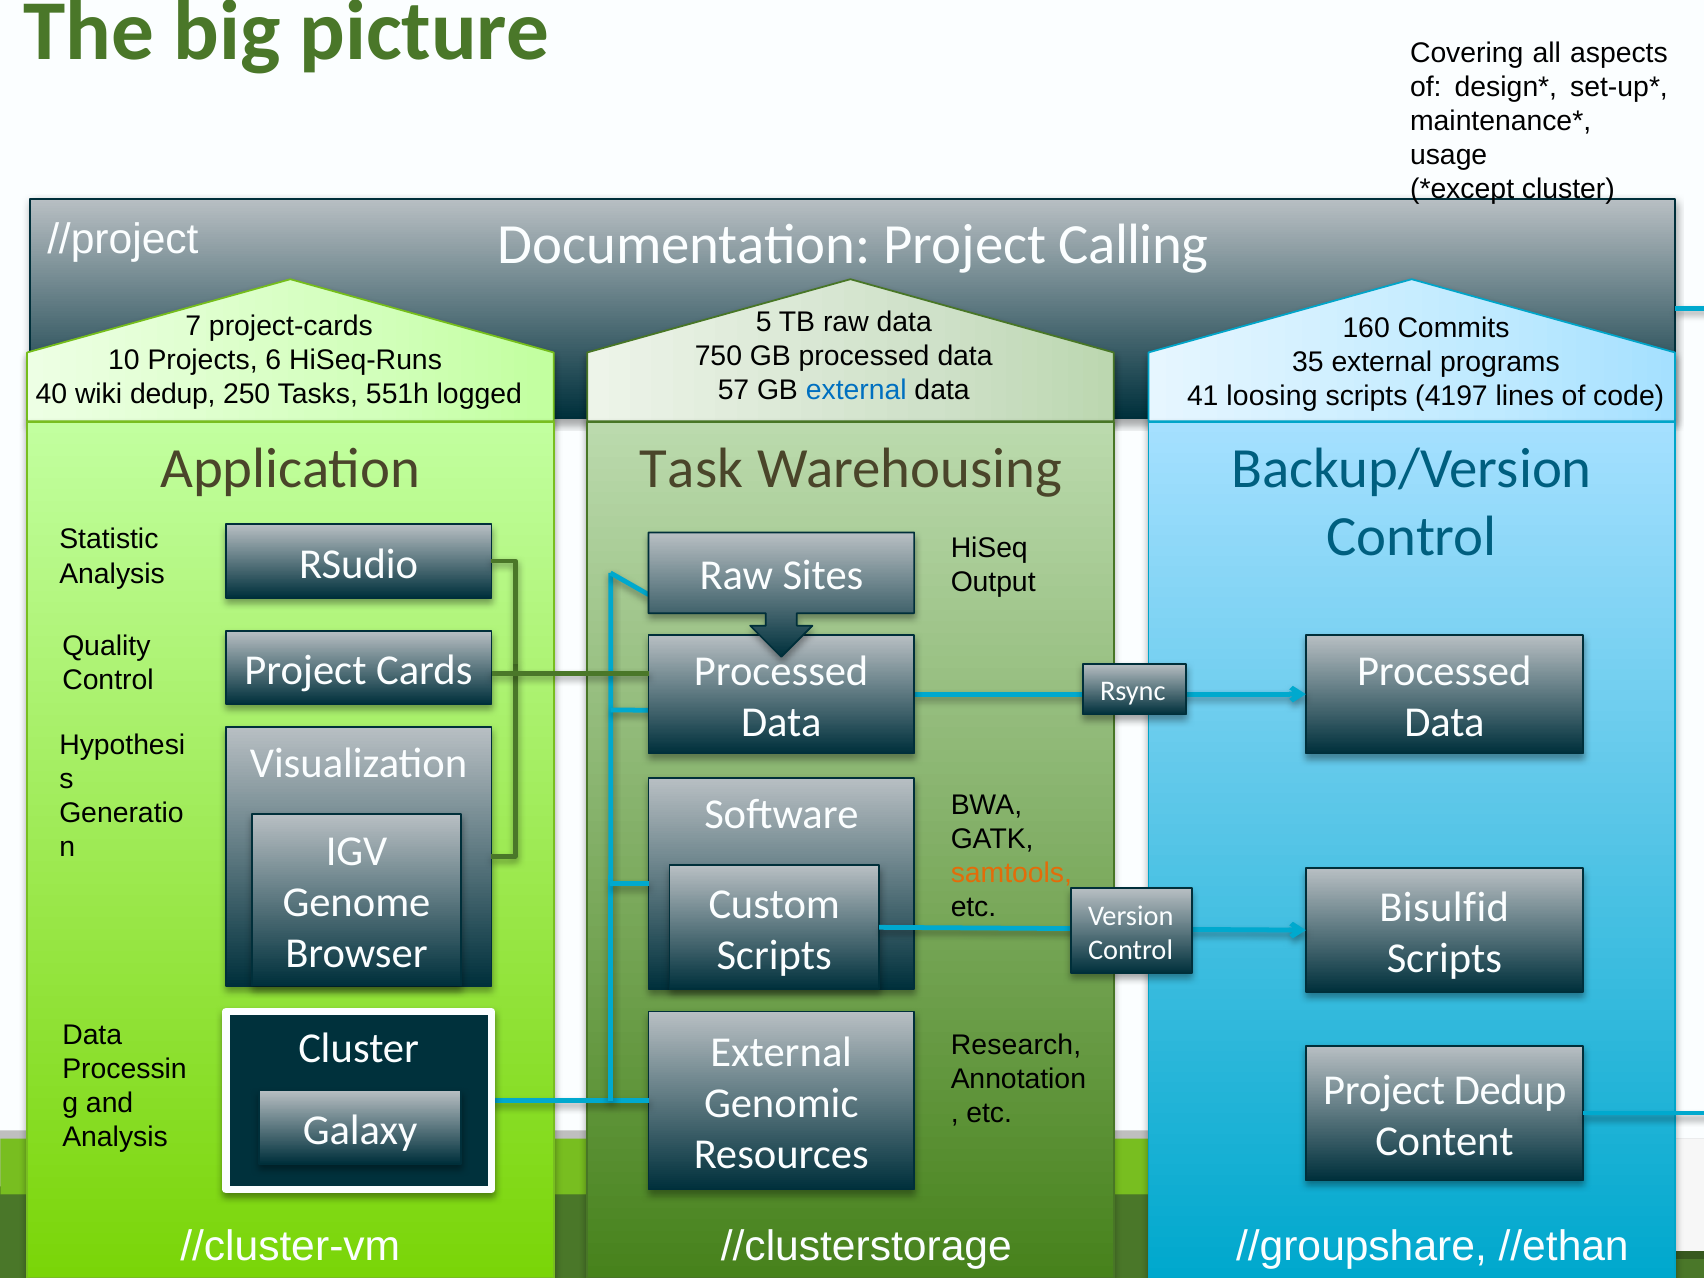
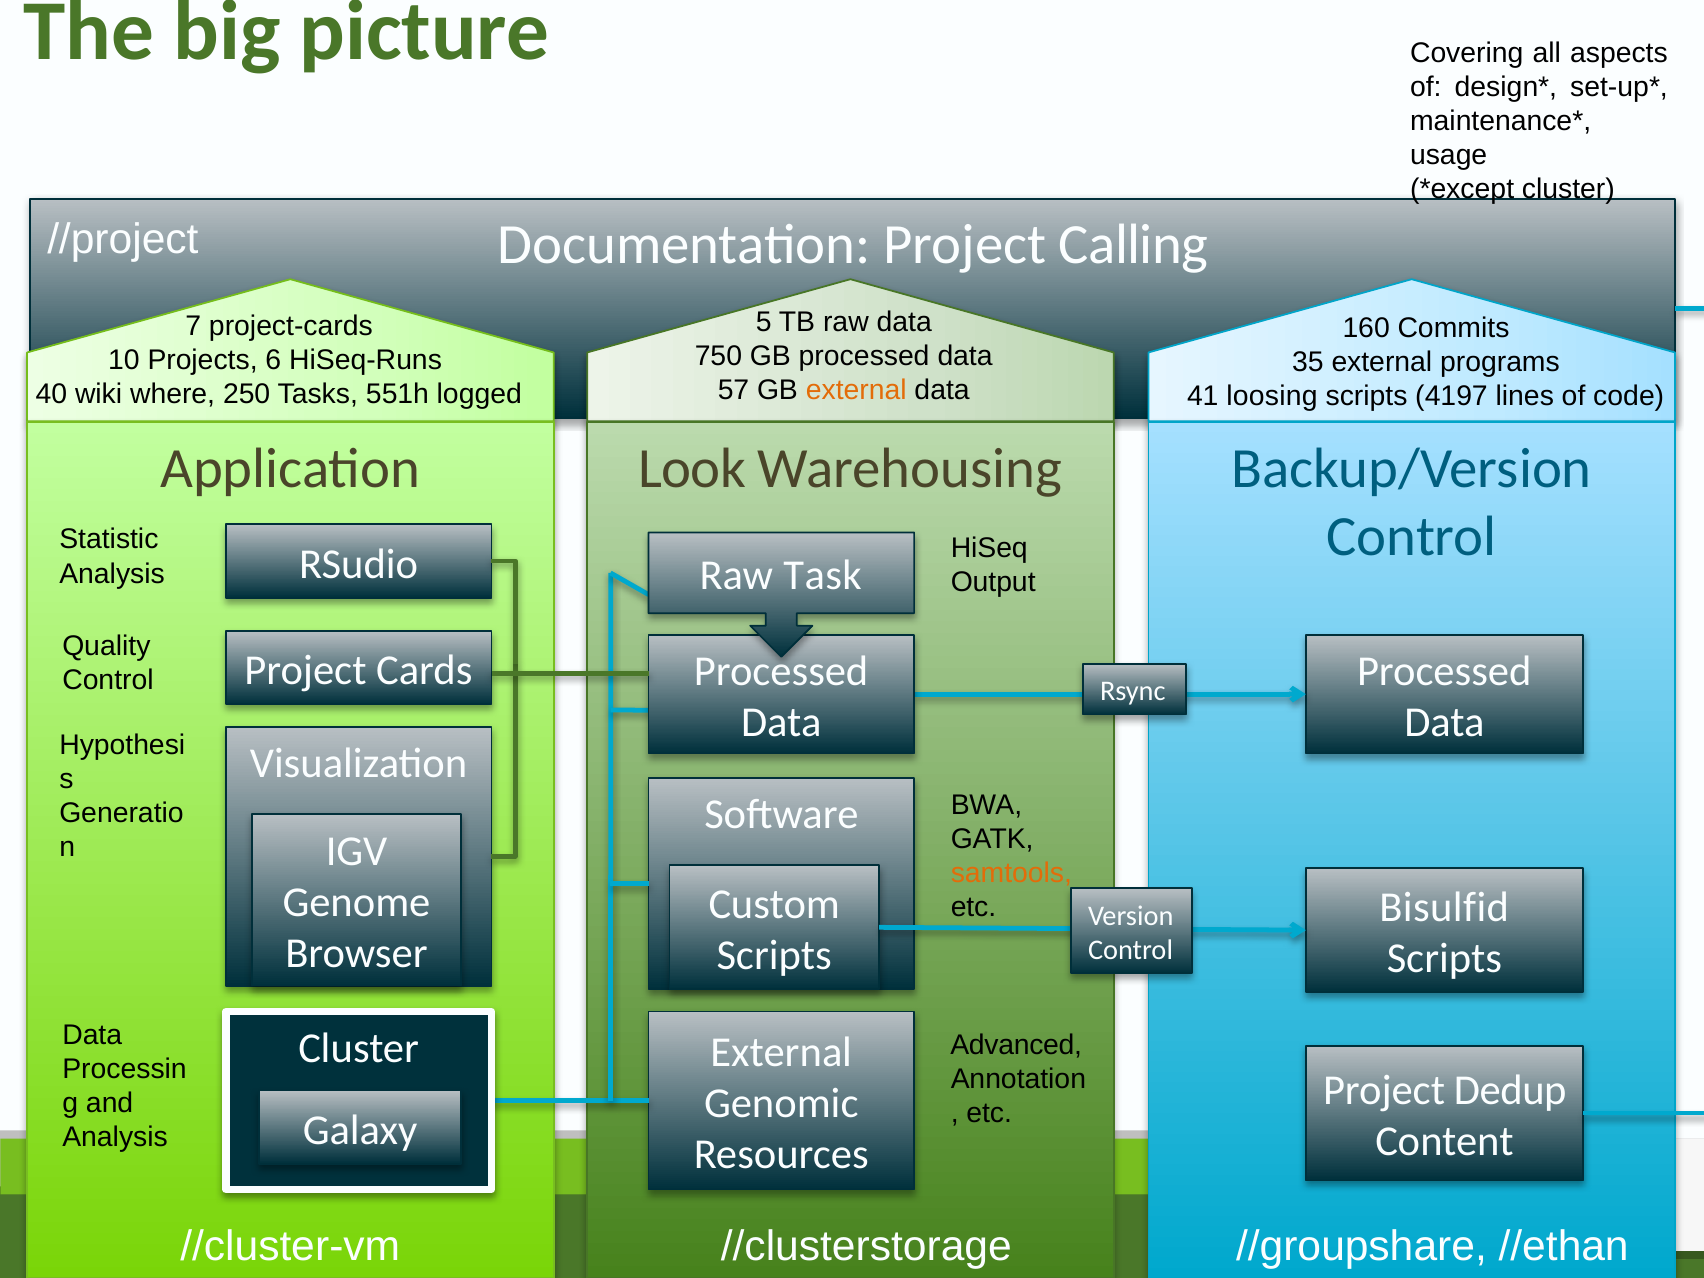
external colour: blue -> orange (856, 390)
wiki dedup: dedup -> where (173, 394)
Task: Task -> Look (692, 468)
Sites: Sites -> Task (823, 576)
Research: Research -> Advanced (1016, 1045)
